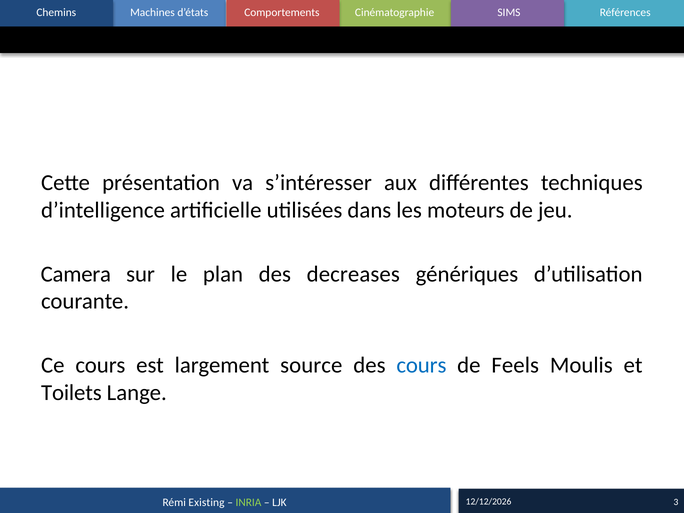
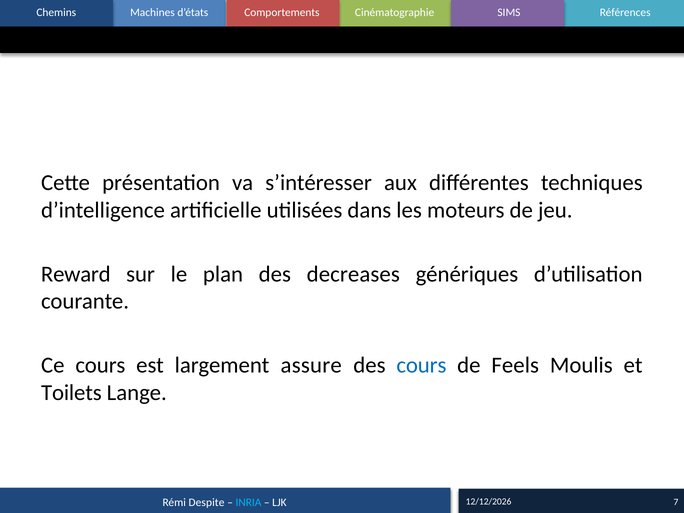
Camera: Camera -> Reward (76, 274)
source: source -> assure (311, 365)
Existing: Existing -> Despite (207, 503)
INRIA colour: light green -> light blue (249, 503)
3: 3 -> 7 (676, 502)
